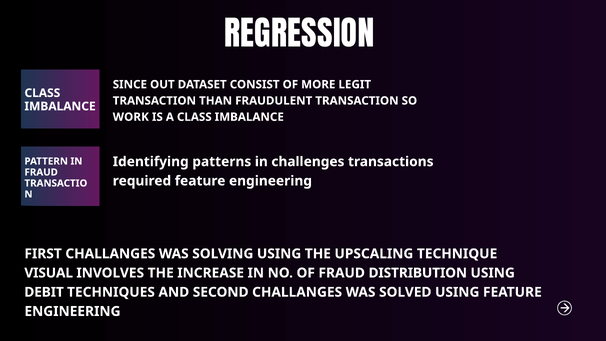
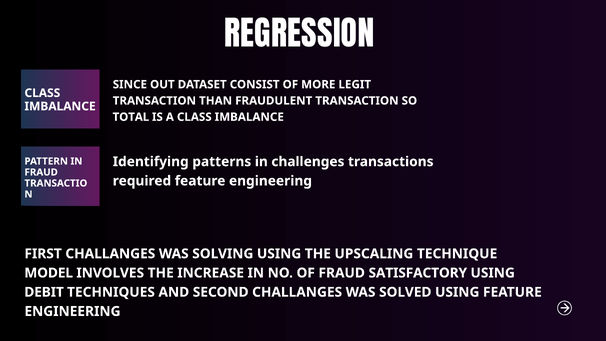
WORK: WORK -> TOTAL (131, 117)
VISUAL: VISUAL -> MODEL (49, 273)
DISTRIBUTION: DISTRIBUTION -> SATISFACTORY (418, 273)
